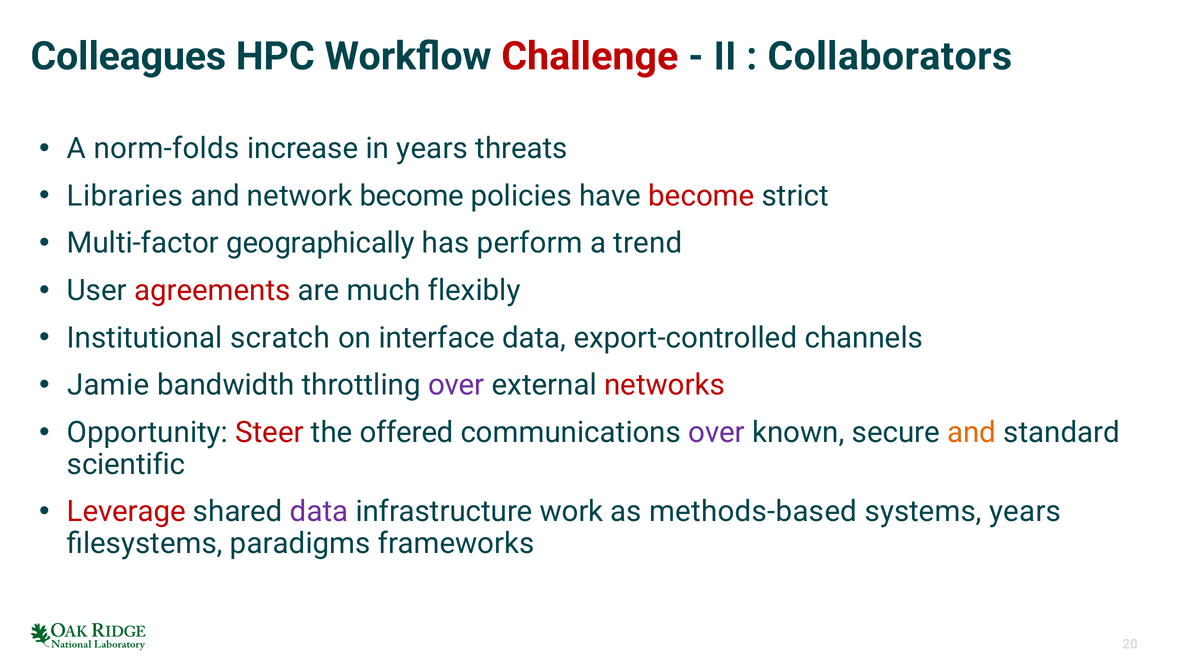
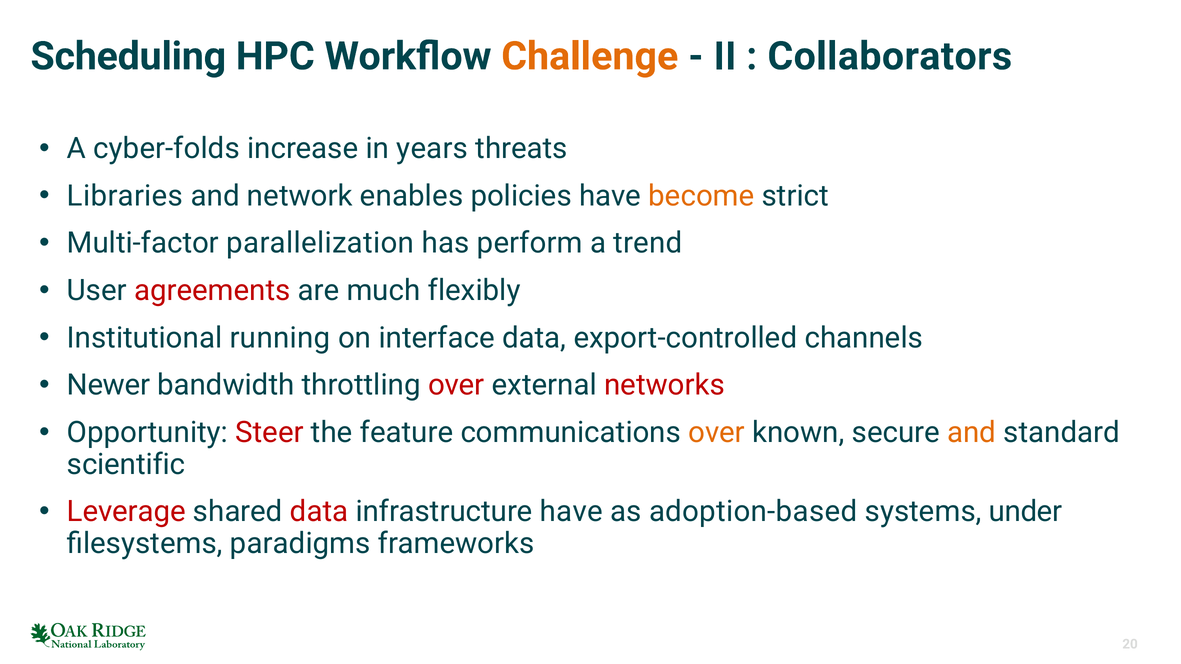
Colleagues: Colleagues -> Scheduling (128, 56)
Challenge colour: red -> orange (590, 56)
norm-folds: norm-folds -> cyber-folds (167, 149)
network become: become -> enables (412, 196)
become colour: red -> orange (701, 196)
geographically: geographically -> parallelization (320, 243)
scratch: scratch -> running (280, 338)
Jamie: Jamie -> Newer (108, 385)
over colour: purple -> red (456, 385)
offered: offered -> feature (407, 433)
over colour: purple -> orange (717, 433)
data colour: purple -> red (319, 512)
infrastructure work: work -> have (571, 512)
methods-based: methods-based -> adoption-based (753, 512)
systems years: years -> under (1025, 512)
